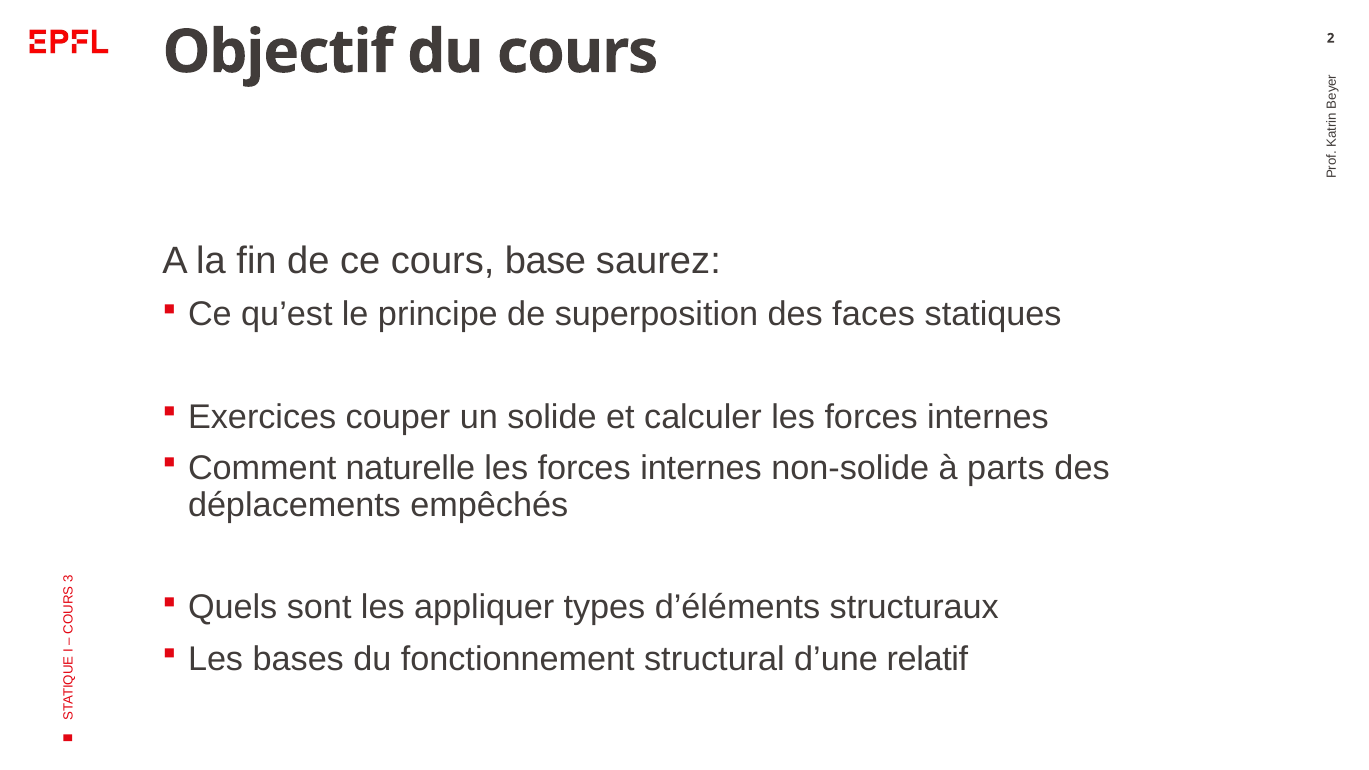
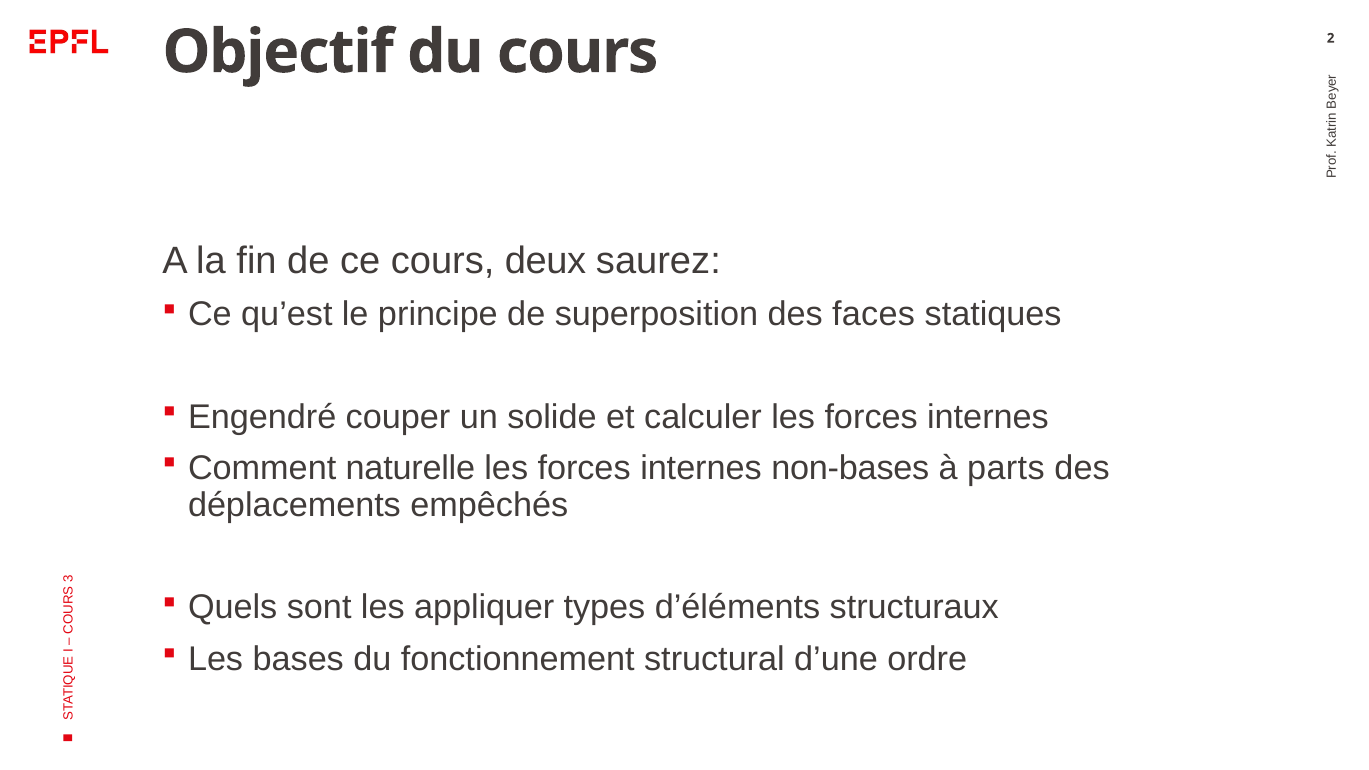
base: base -> deux (545, 261)
Exercices: Exercices -> Engendré (262, 417)
non-solide: non-solide -> non-bases (850, 468)
relatif: relatif -> ordre (927, 659)
